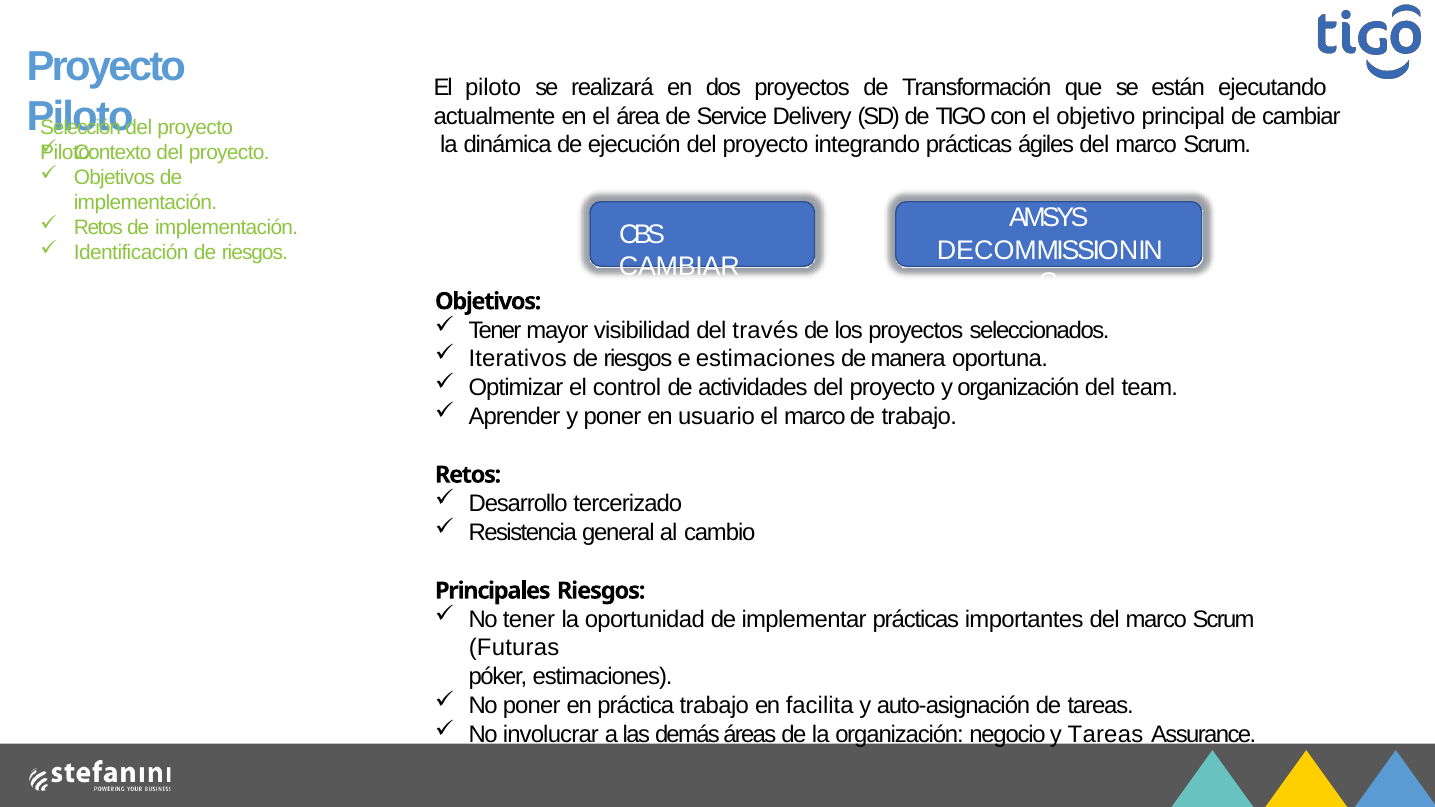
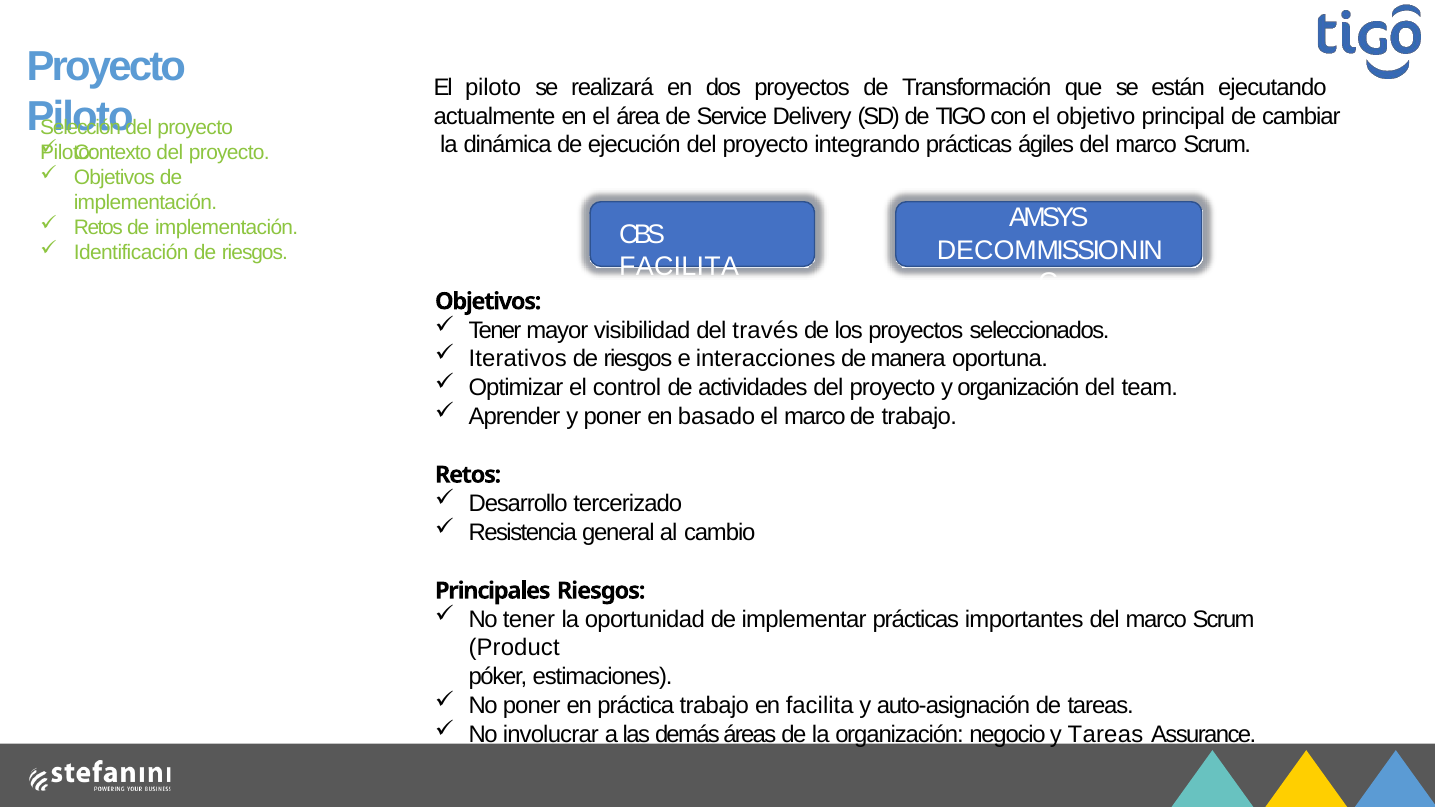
CAMBIAR: CAMBIAR -> FACILITA (679, 267)
e estimaciones: estimaciones -> interacciones (766, 359)
usuario: usuario -> basado (717, 416)
Futuras: Futuras -> Product (514, 648)
